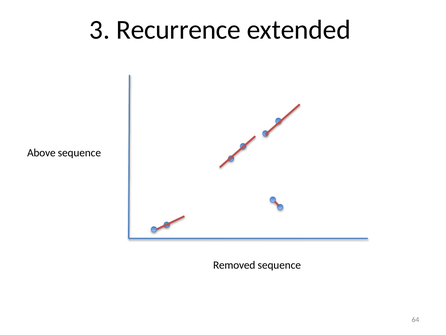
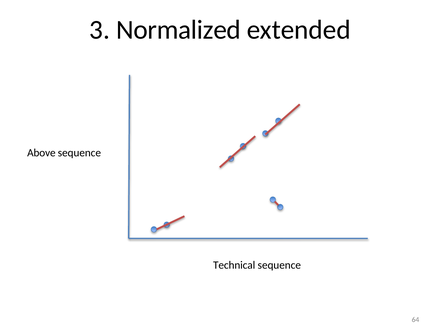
Recurrence: Recurrence -> Normalized (179, 30)
Removed: Removed -> Technical (234, 265)
